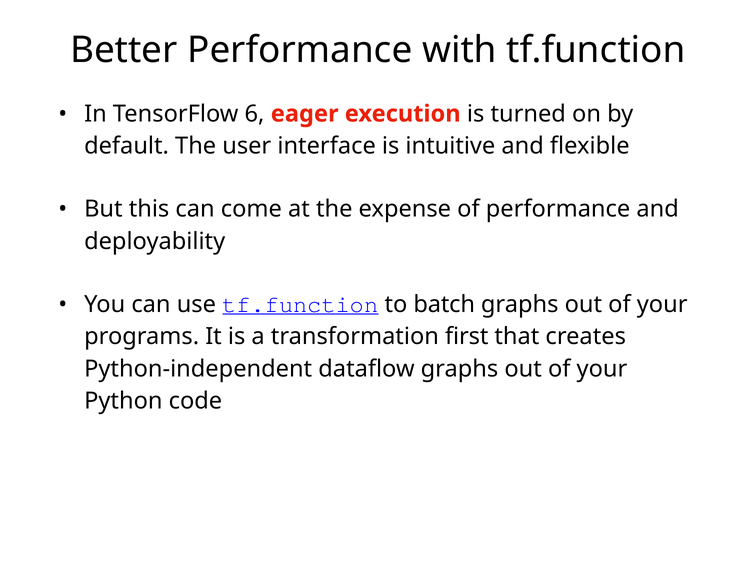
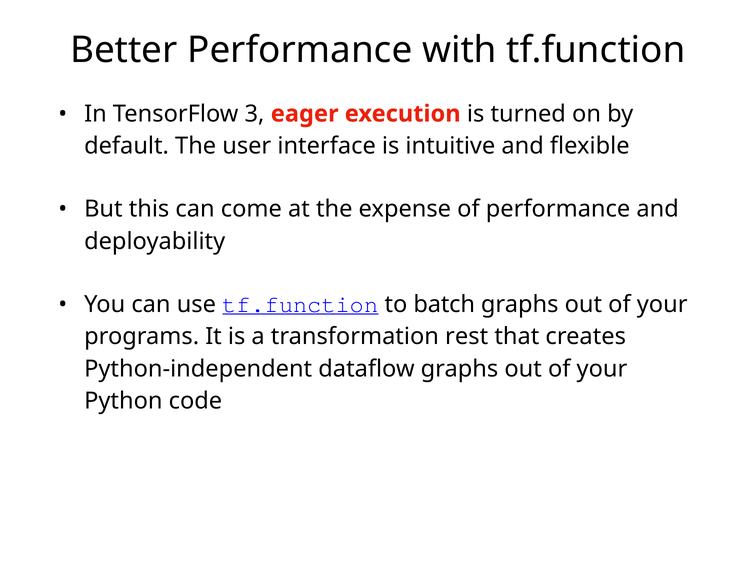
6: 6 -> 3 (255, 114)
first: first -> rest (467, 337)
